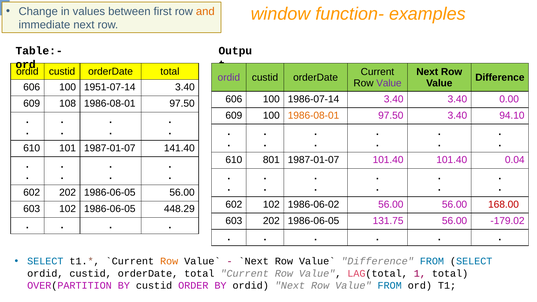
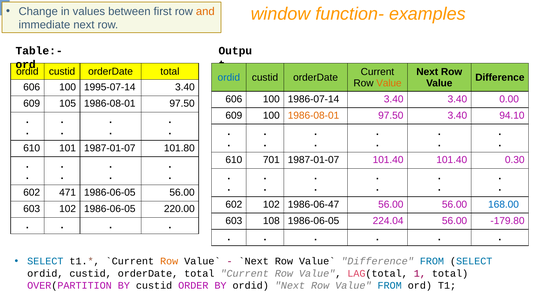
ordid colour: purple -> blue (229, 77)
Value colour: purple -> orange (389, 83)
1951-07-14: 1951-07-14 -> 1995-07-14 (110, 87)
108: 108 -> 105 (68, 104)
141.40: 141.40 -> 101.80 (179, 148)
801: 801 -> 701 (271, 160)
0.04: 0.04 -> 0.30 (515, 160)
602 202: 202 -> 471 (68, 193)
1986-06-02: 1986-06-02 -> 1986-06-47 (313, 205)
168.00 colour: red -> blue (504, 205)
448.29: 448.29 -> 220.00 (179, 209)
603 202: 202 -> 108 (271, 221)
131.75: 131.75 -> 224.04 (388, 221)
-179.02: -179.02 -> -179.80 (507, 221)
